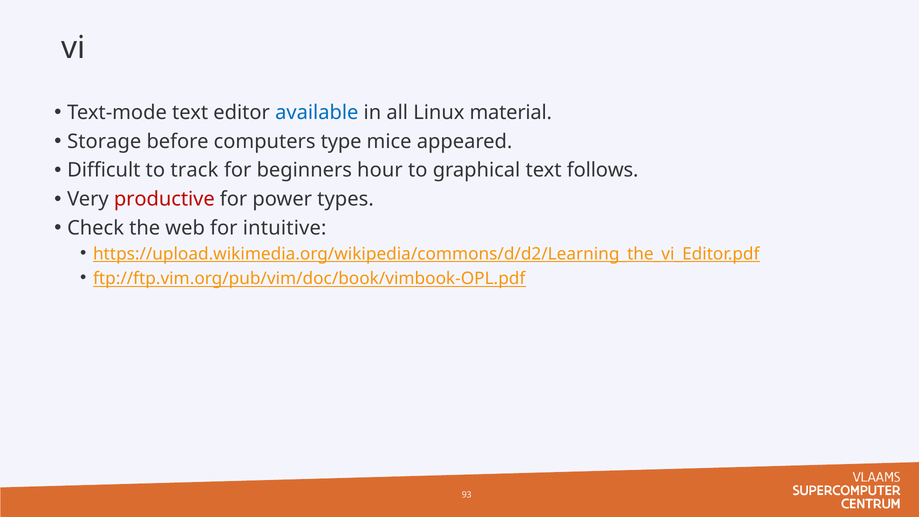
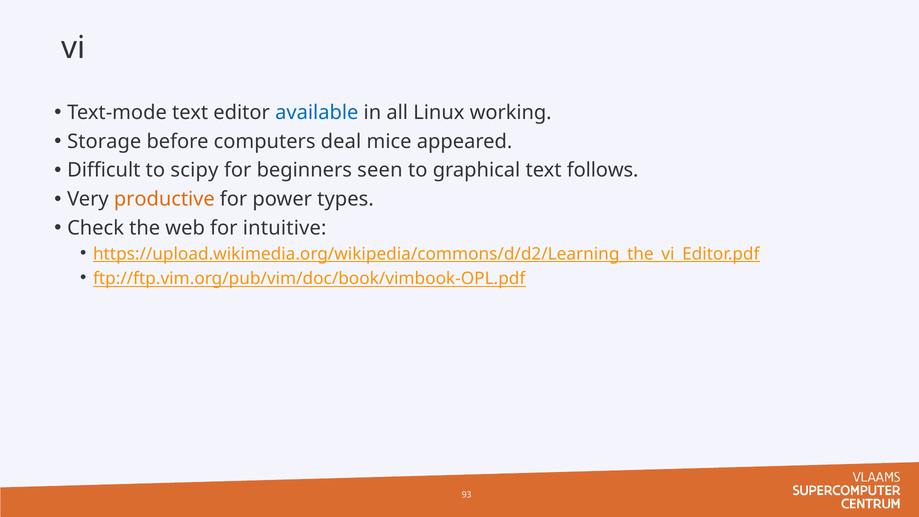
material: material -> working (511, 112)
type: type -> deal (341, 141)
track: track -> scipy (194, 170)
hour: hour -> seen (380, 170)
productive colour: red -> orange (164, 199)
